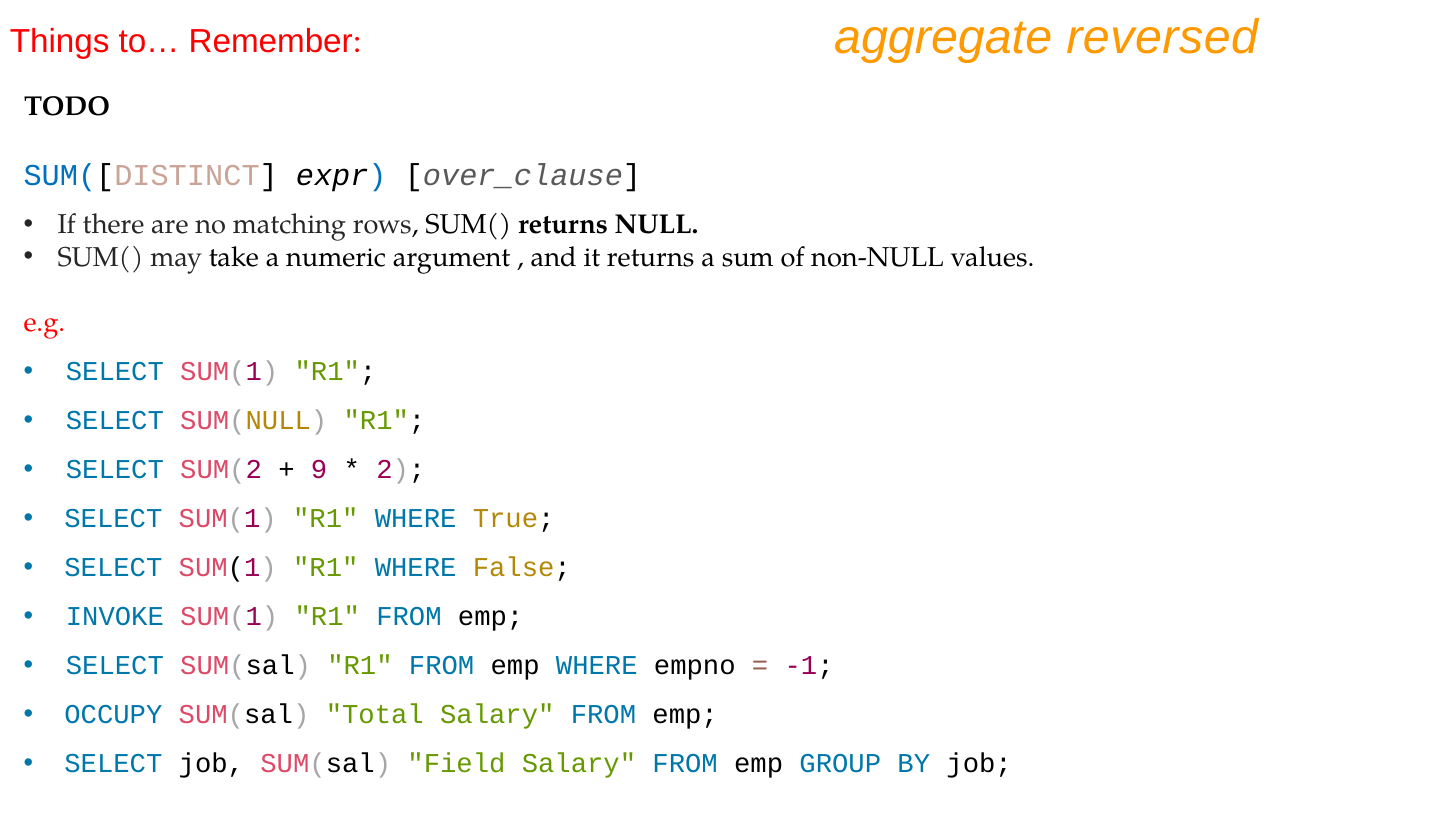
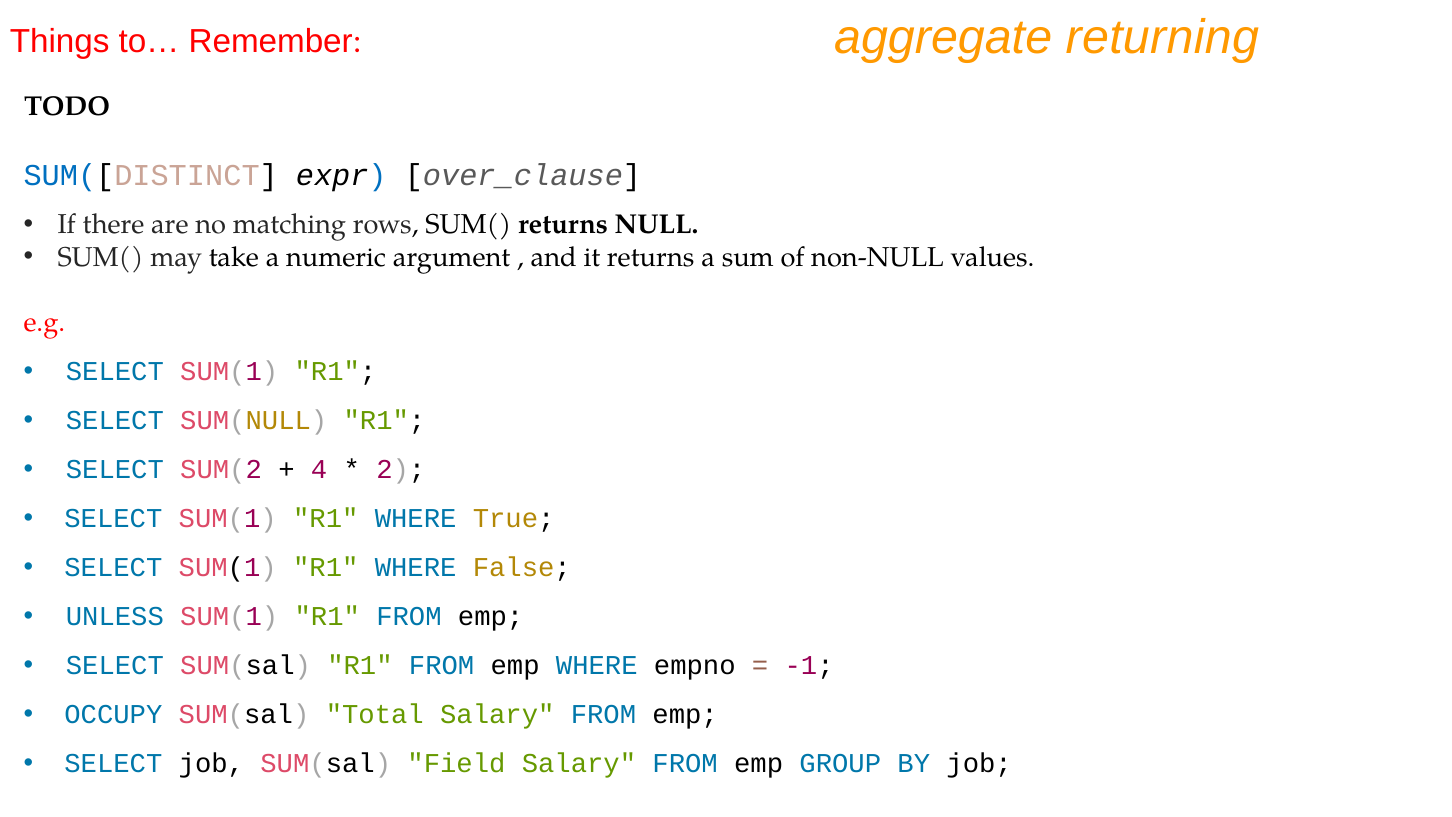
reversed: reversed -> returning (1162, 38)
9: 9 -> 4 (319, 469)
INVOKE: INVOKE -> UNLESS (115, 616)
